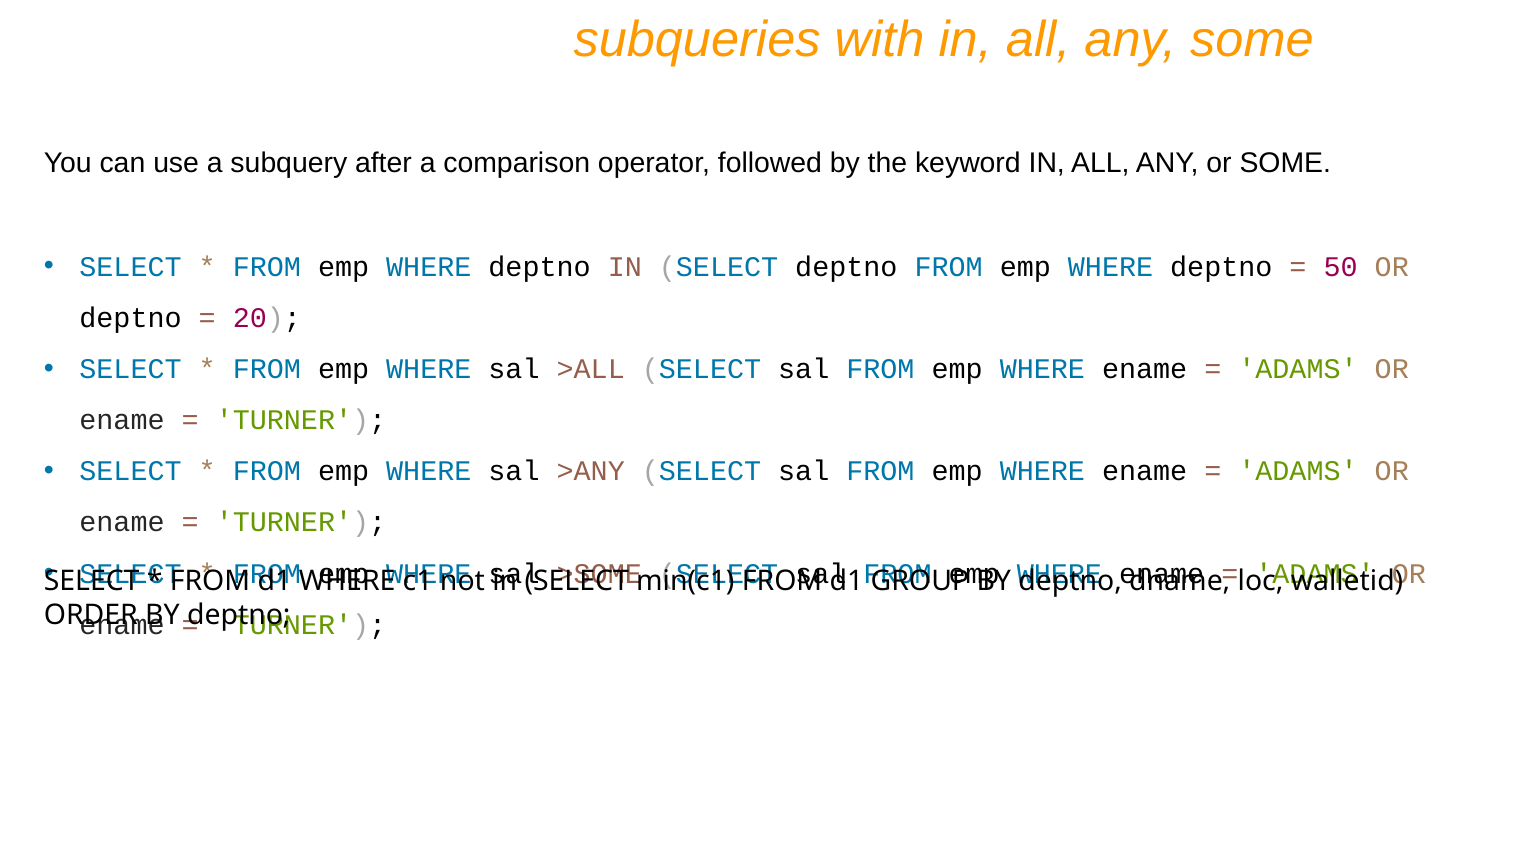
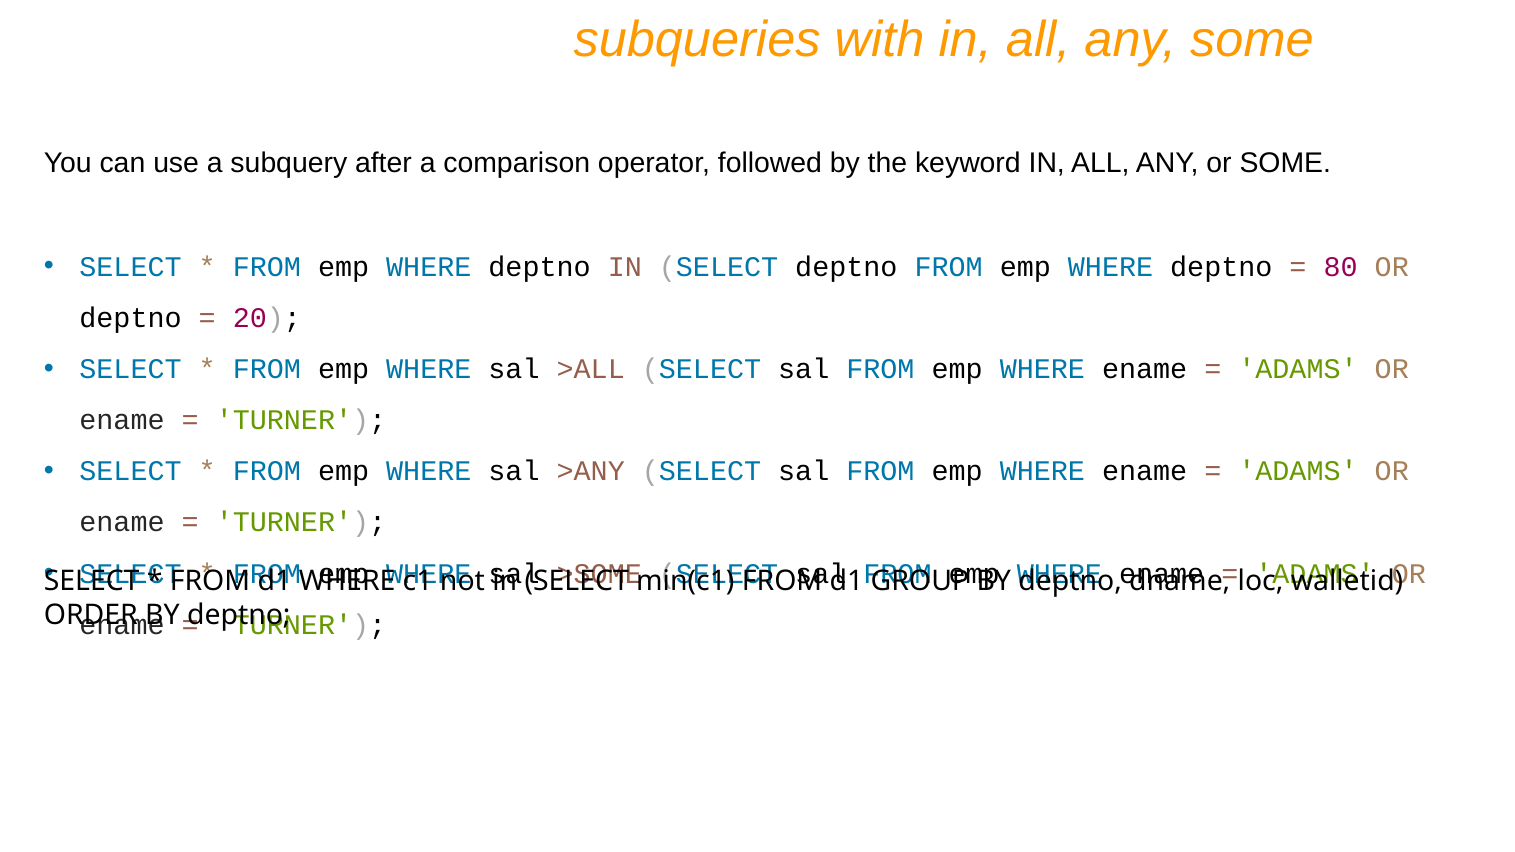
50: 50 -> 80 (1341, 267)
